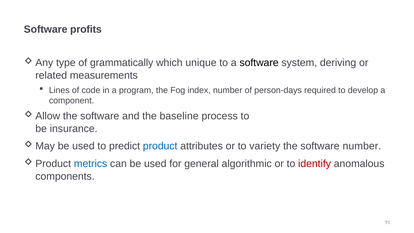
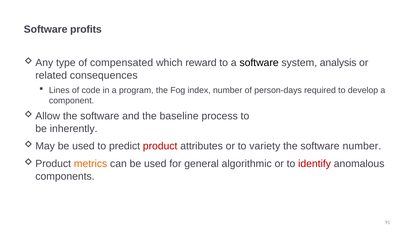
grammatically: grammatically -> compensated (122, 63)
unique: unique -> reward (201, 63)
deriving: deriving -> analysis (338, 63)
measurements: measurements -> consequences (104, 75)
insurance: insurance -> inherently (74, 129)
product colour: blue -> red (160, 146)
metrics colour: blue -> orange (91, 164)
